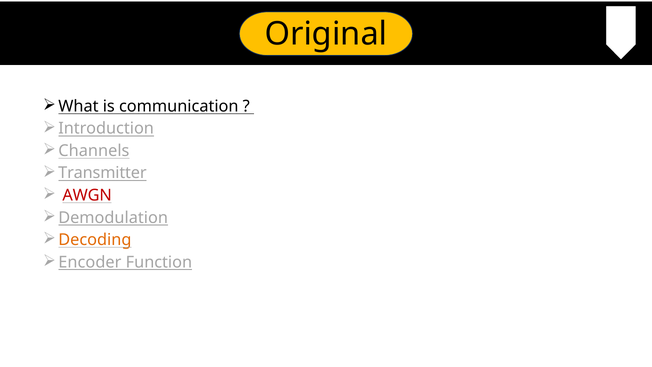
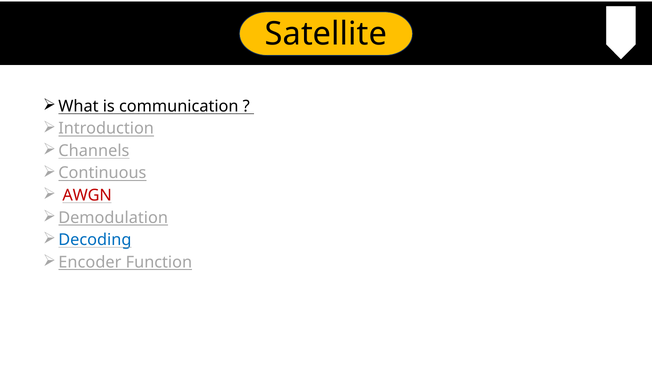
Original: Original -> Satellite (326, 34)
Transmitter: Transmitter -> Continuous (102, 173)
Decoding colour: orange -> blue (95, 240)
